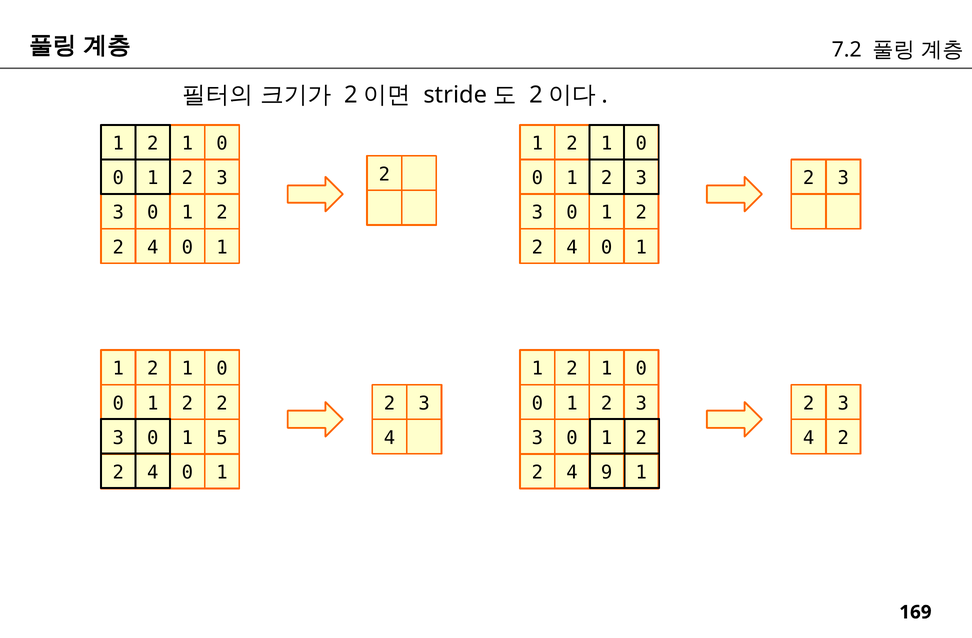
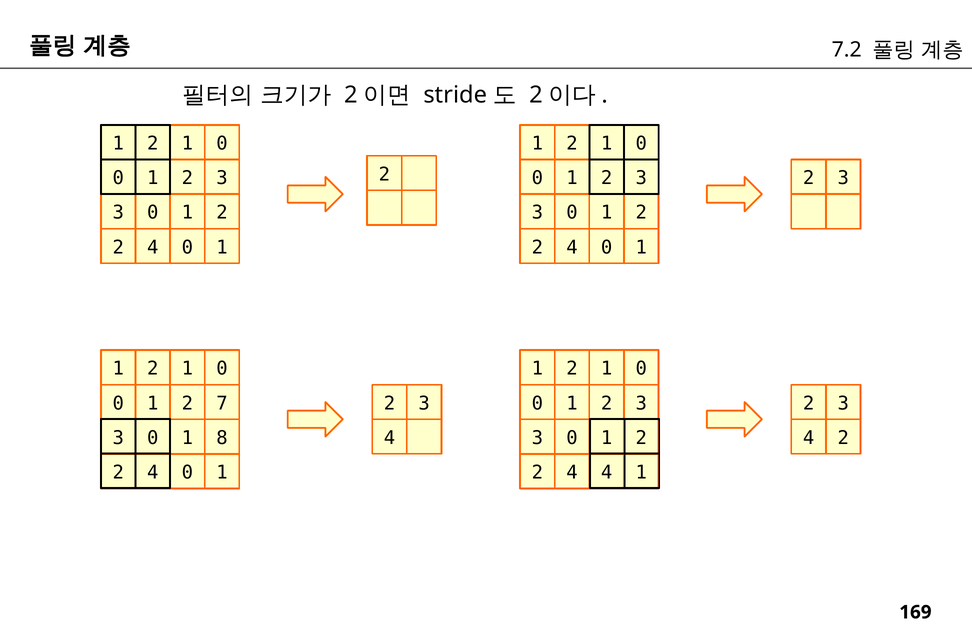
2: 2 -> 7 (222, 404)
5: 5 -> 8 (222, 438)
4 9: 9 -> 4 (607, 473)
